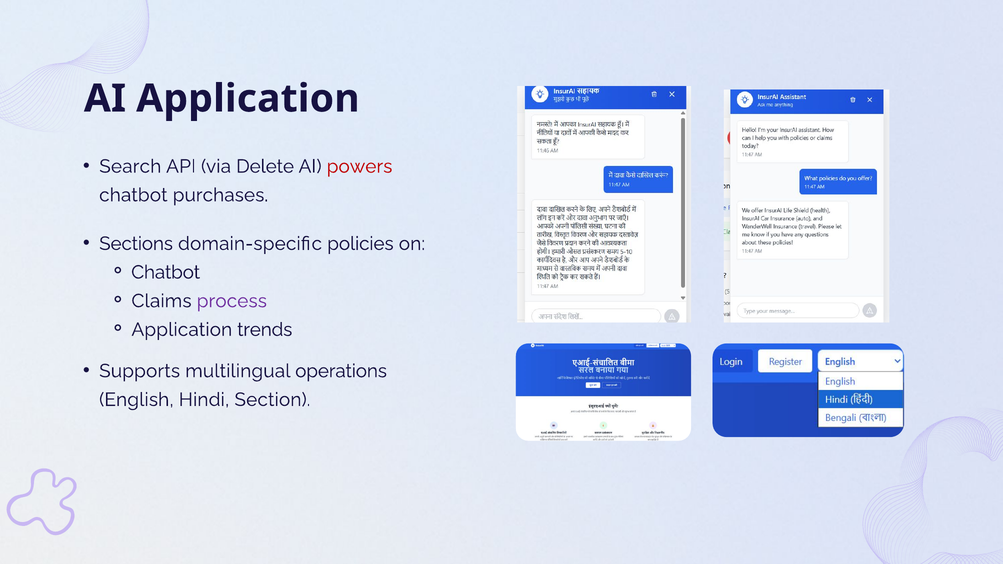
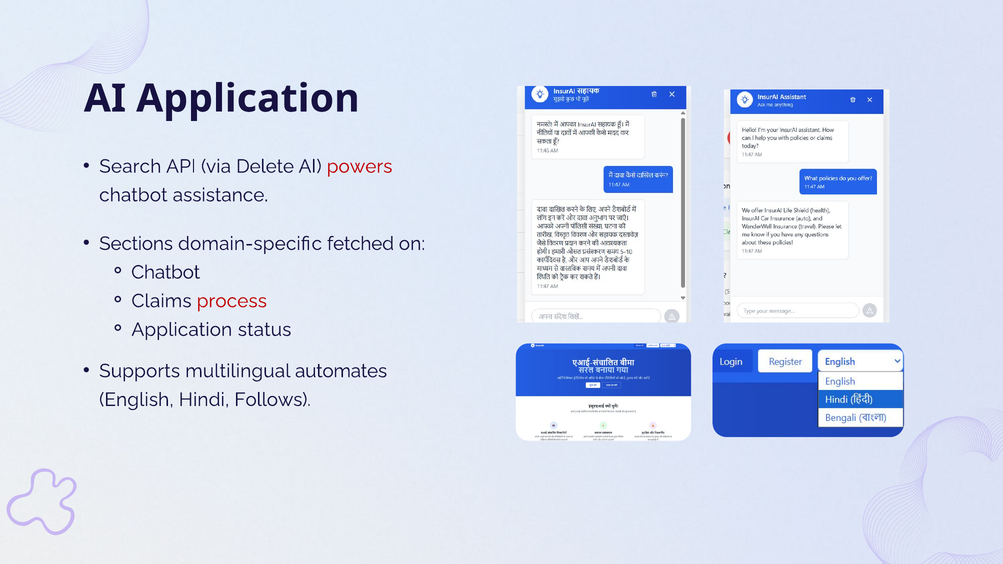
purchases: purchases -> assistance (220, 195)
policies: policies -> fetched (360, 244)
process colour: purple -> red (232, 301)
trends: trends -> status (265, 330)
operations: operations -> automates (341, 371)
Section: Section -> Follows (273, 400)
